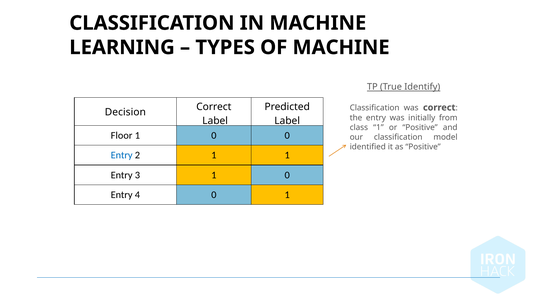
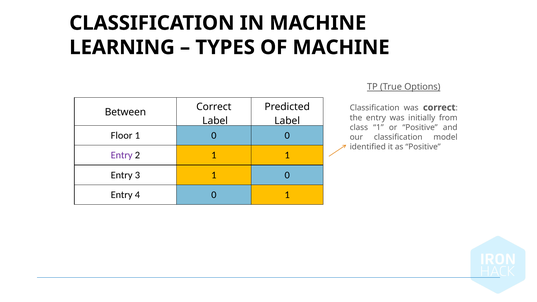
Identify: Identify -> Options (422, 87)
Decision: Decision -> Between (125, 112)
Entry colour: blue -> purple (122, 155)
